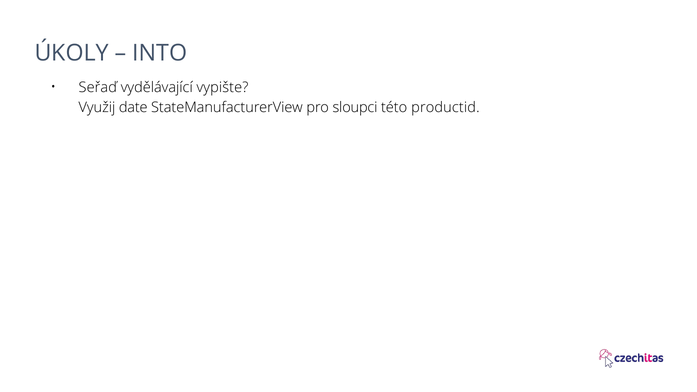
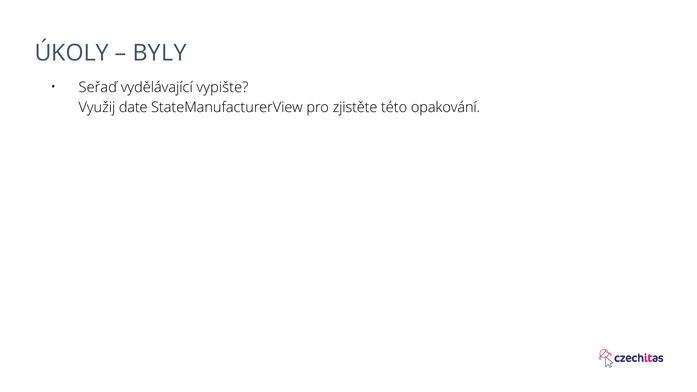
INTO: INTO -> BYLY (160, 53)
sloupci: sloupci -> zjistěte (355, 107)
productid: productid -> opakování (446, 107)
